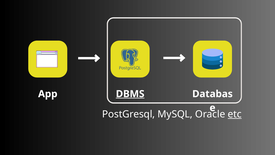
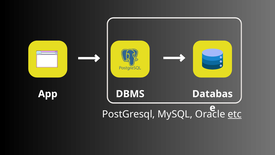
DBMS underline: present -> none (130, 94)
